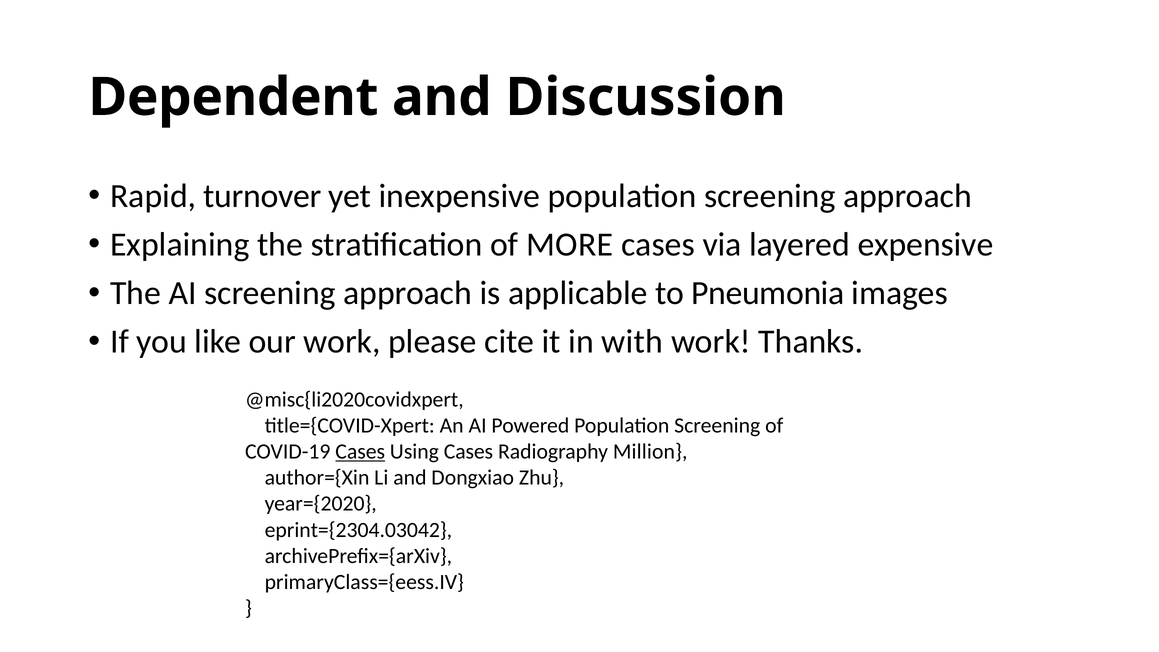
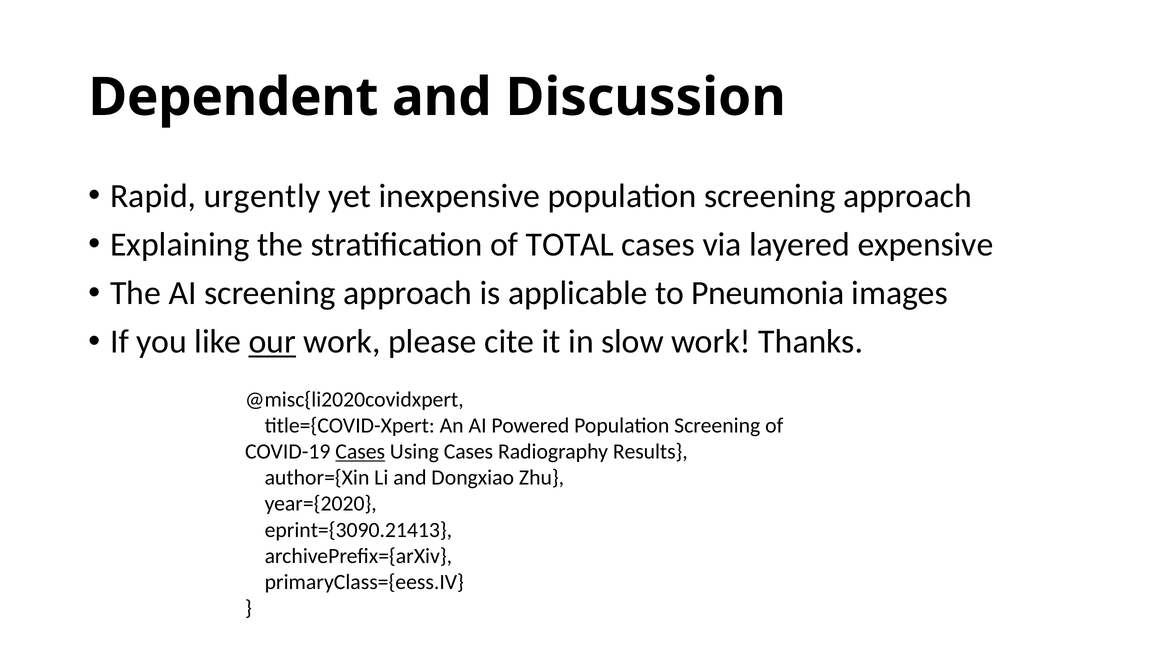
turnover: turnover -> urgently (262, 196)
MORE: MORE -> TOTAL (570, 245)
our underline: none -> present (272, 342)
with: with -> slow (633, 342)
Million: Million -> Results (650, 452)
eprint={2304.03042: eprint={2304.03042 -> eprint={3090.21413 (358, 530)
